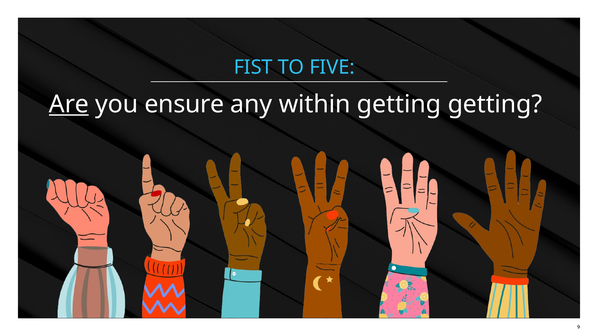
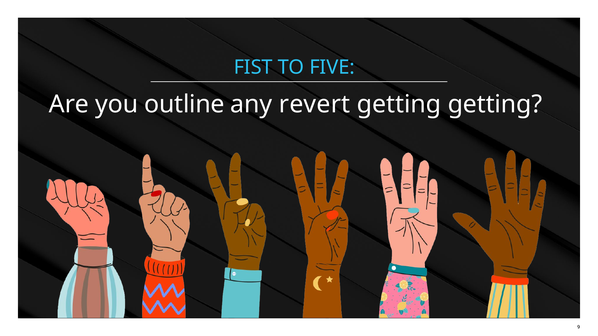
Are underline: present -> none (69, 104)
ensure: ensure -> outline (184, 104)
within: within -> revert (315, 104)
